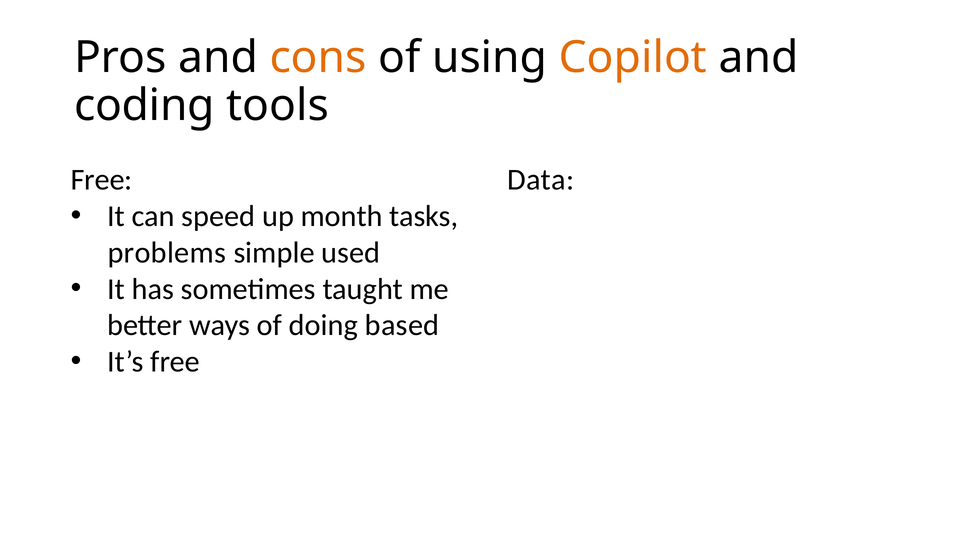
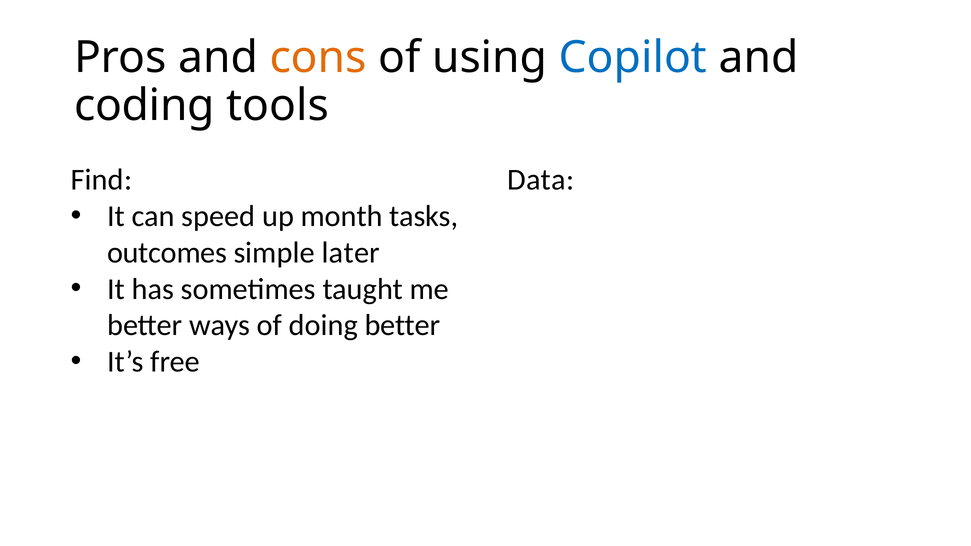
Copilot colour: orange -> blue (633, 58)
Free: Free -> Find (101, 180)
problems: problems -> outcomes (167, 253)
used: used -> later (351, 253)
doing based: based -> better (402, 326)
